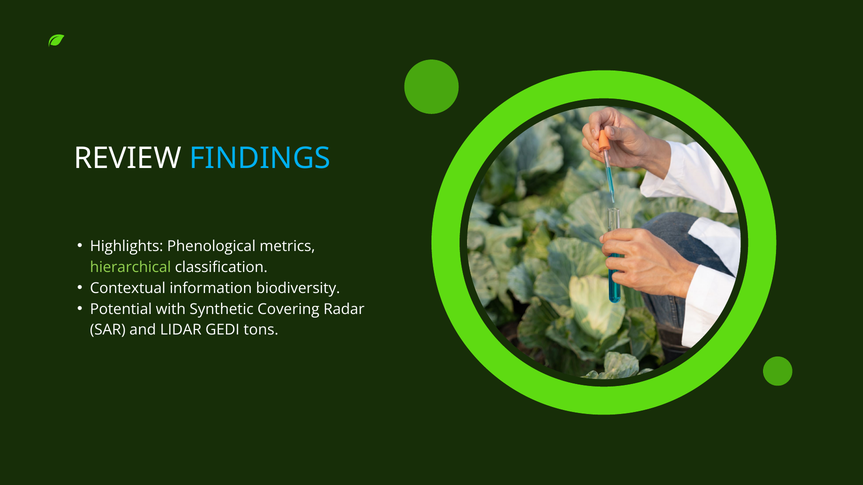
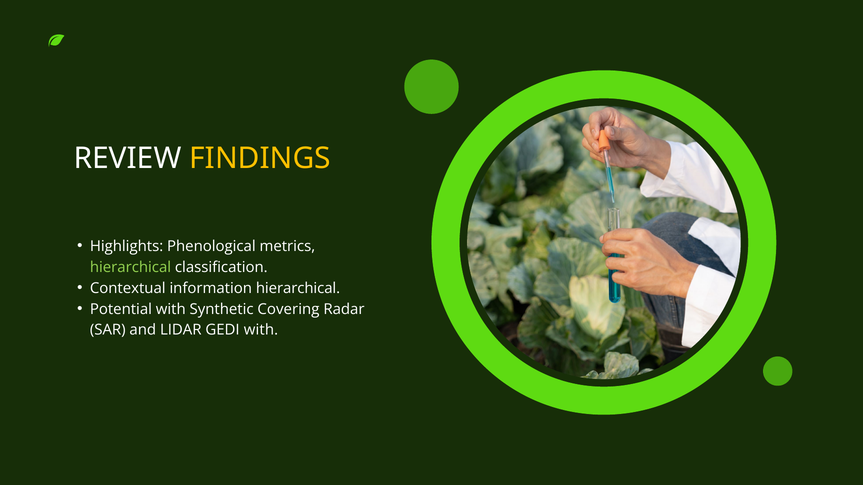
FINDINGS colour: light blue -> yellow (260, 159)
information biodiversity: biodiversity -> hierarchical (298, 288)
GEDI tons: tons -> with (261, 330)
